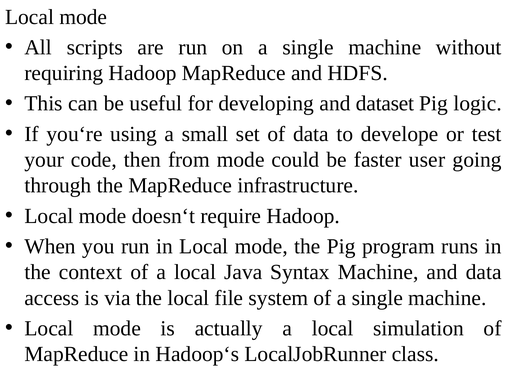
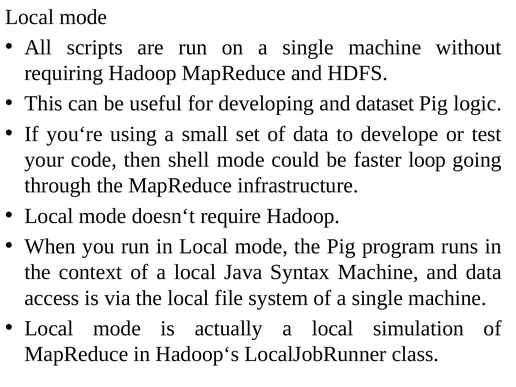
from: from -> shell (189, 160)
user: user -> loop (427, 160)
